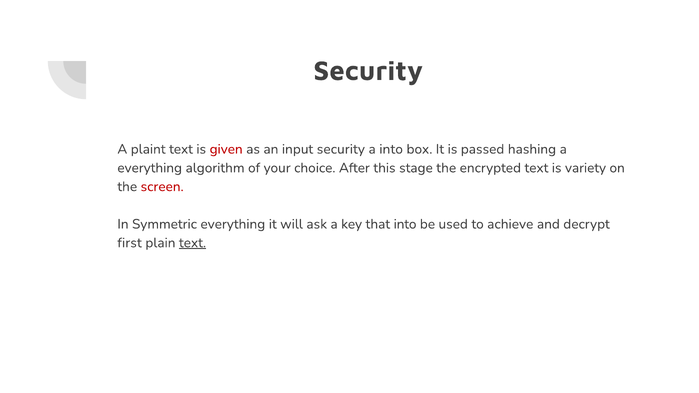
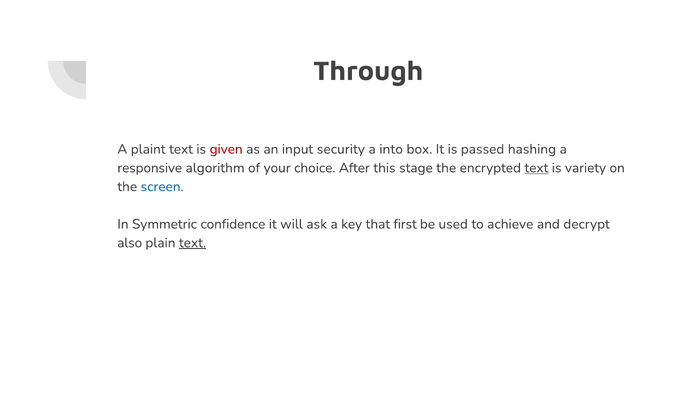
Security: Security -> Through (368, 71)
everything: everything -> responsive (150, 168)
text underline: none -> present (536, 168)
screen colour: red -> blue (162, 187)
Symmetric everything: everything -> confidence (233, 224)
that into: into -> first (405, 224)
first: first -> also (130, 243)
